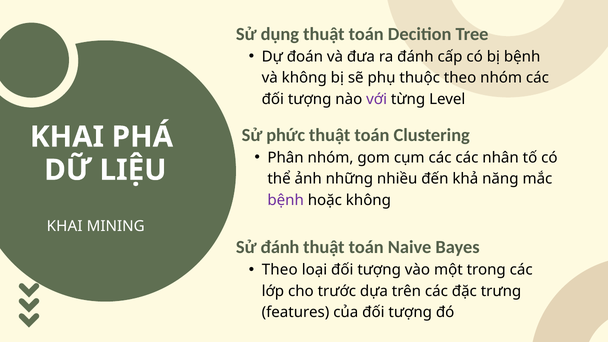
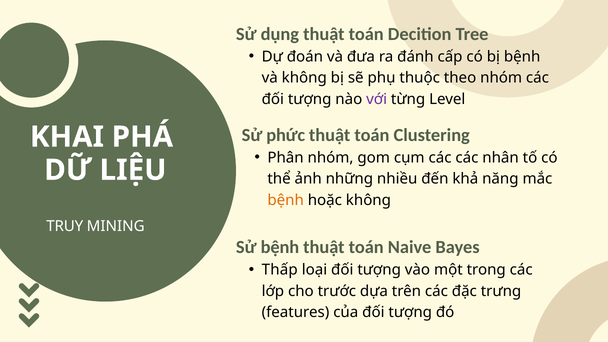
bệnh colour: purple -> orange (286, 200)
KHAI: KHAI -> TRUY (65, 226)
Sử đánh: đánh -> bệnh (280, 247)
Theo: Theo -> Thấp (280, 270)
